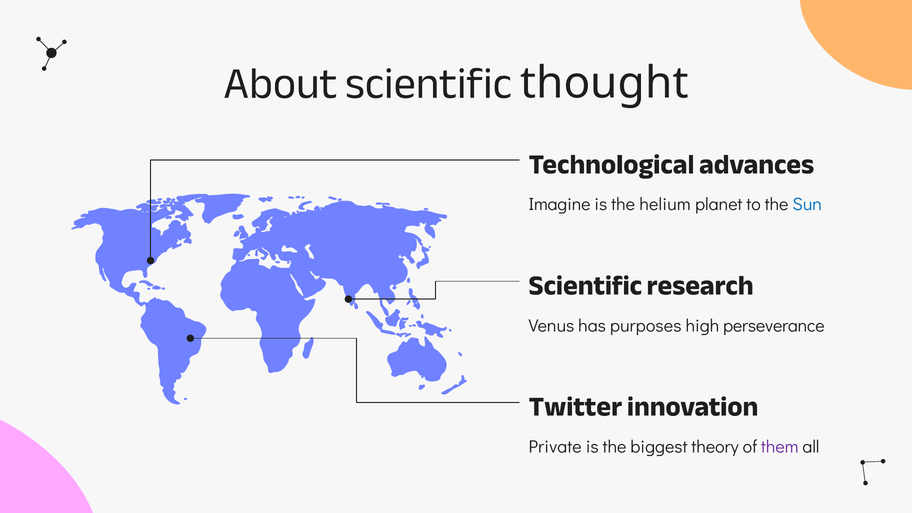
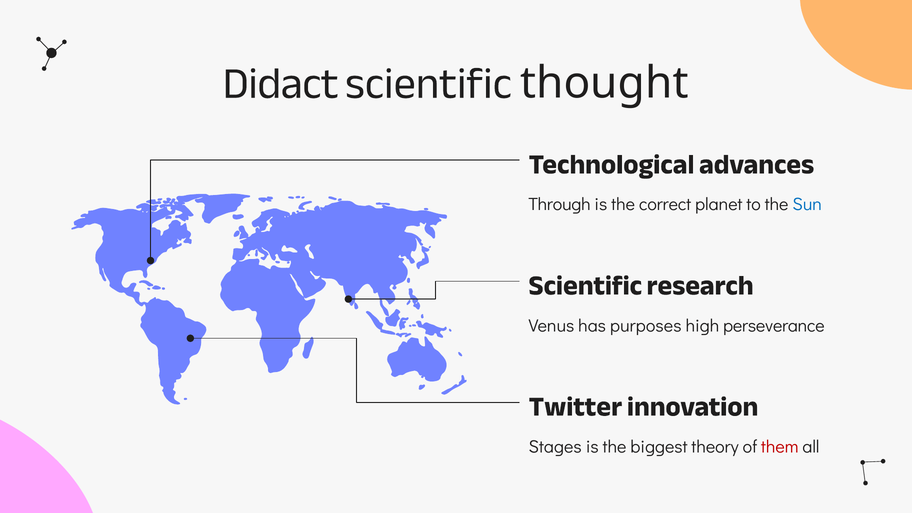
About: About -> Didact (281, 83)
Imagine: Imagine -> Through (560, 205)
helium: helium -> correct (665, 205)
Private: Private -> Stages (555, 447)
them colour: purple -> red (780, 447)
